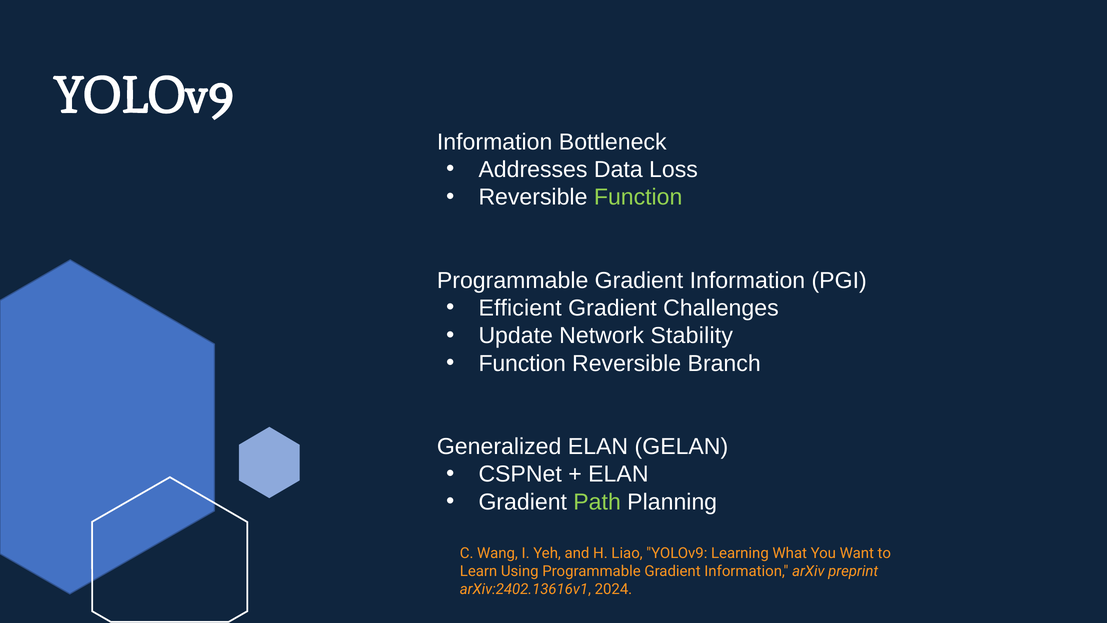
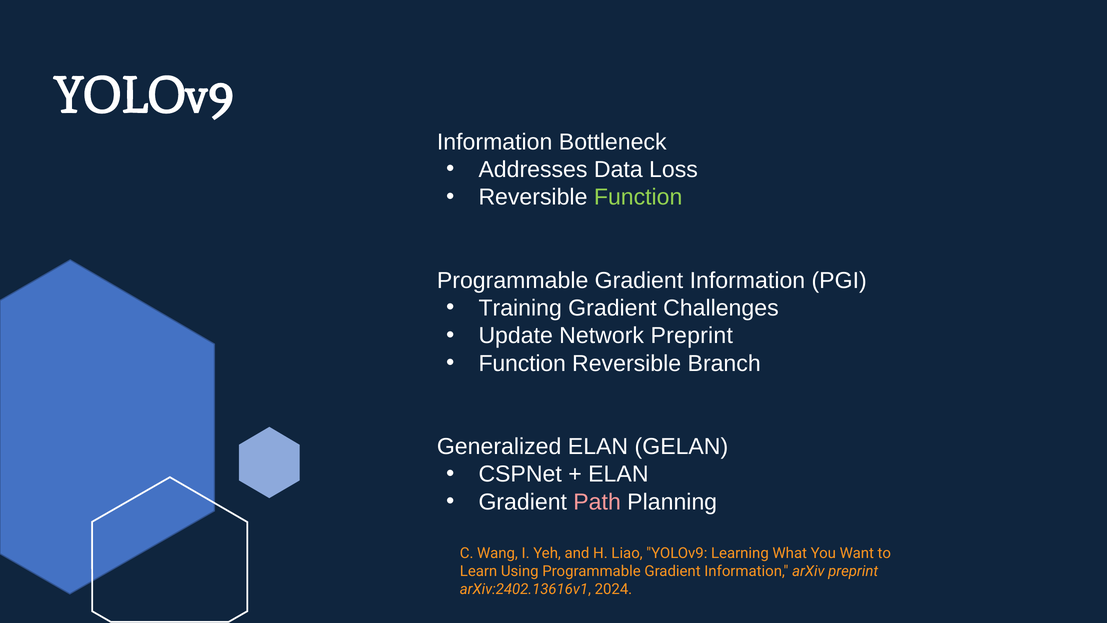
Efficient: Efficient -> Training (520, 308)
Network Stability: Stability -> Preprint (692, 336)
Path colour: light green -> pink (597, 502)
